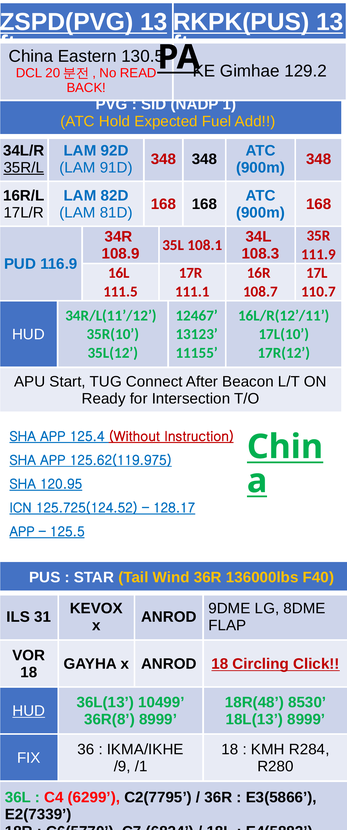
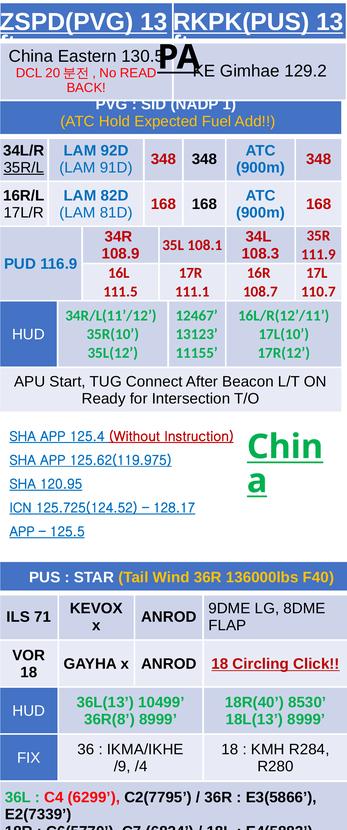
31: 31 -> 71 (43, 617)
18R(48: 18R(48 -> 18R(40 (254, 703)
HUD underline: present -> none (29, 711)
/1: /1 -> /4 (141, 767)
